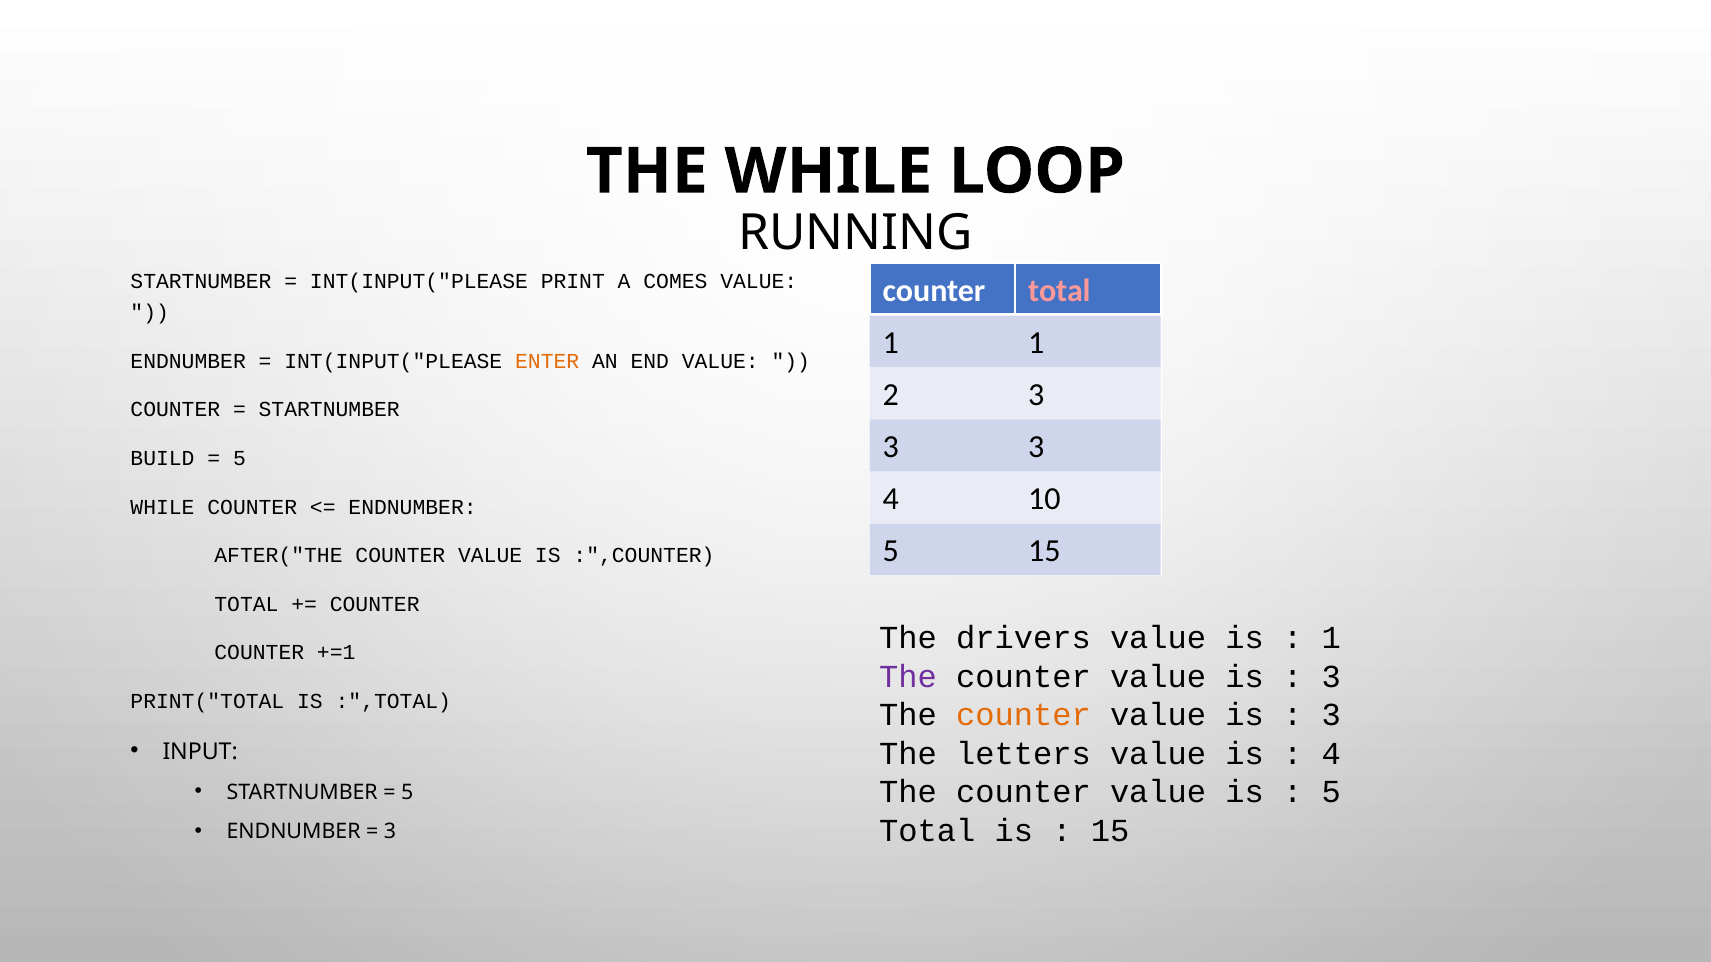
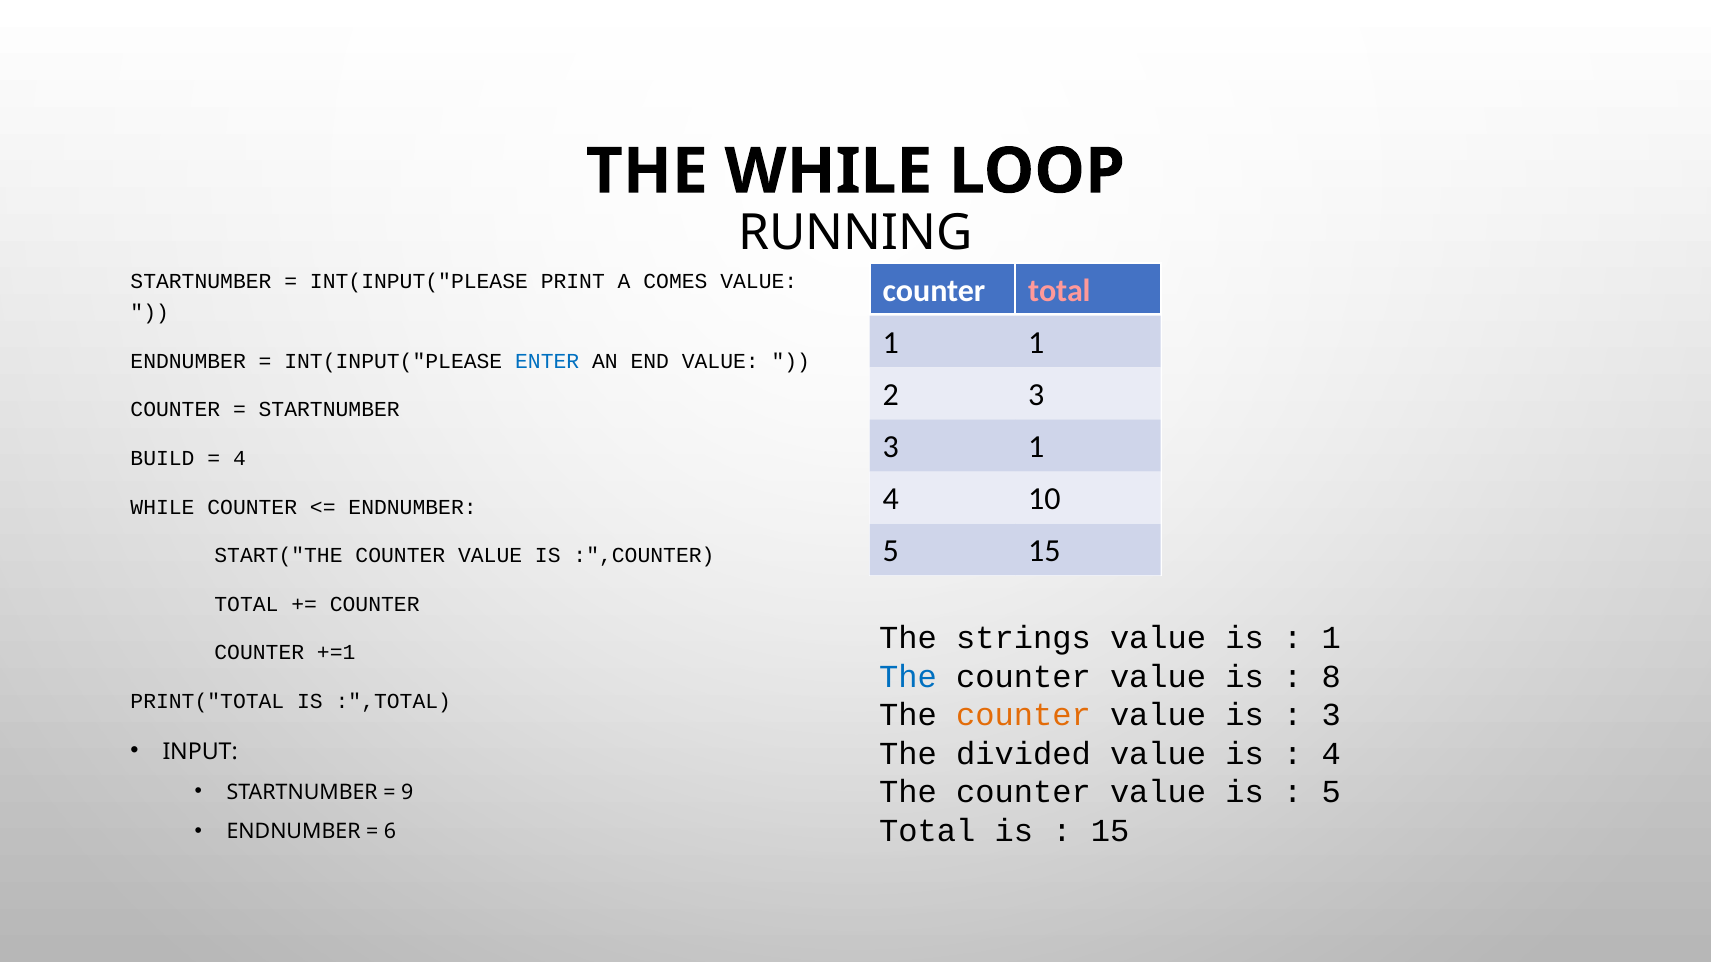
ENTER colour: orange -> blue (547, 361)
3: 3 -> 1 (1036, 447)
5: 5 -> 4 (239, 459)
AFTER("THE: AFTER("THE -> START("THE (279, 556)
drivers: drivers -> strings (1023, 638)
The colour: purple -> blue (908, 677)
3: 3 -> 8 (1331, 677)
letters: letters -> divided (1023, 754)
5: 5 -> 9 (407, 792)
3: 3 -> 6 (390, 832)
